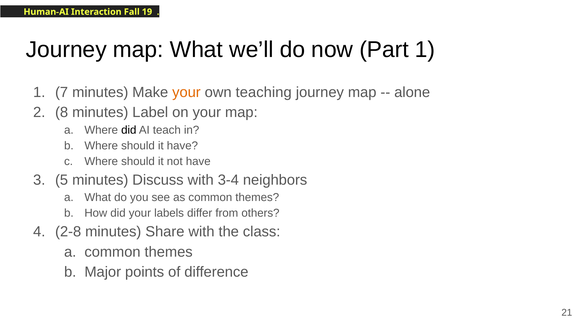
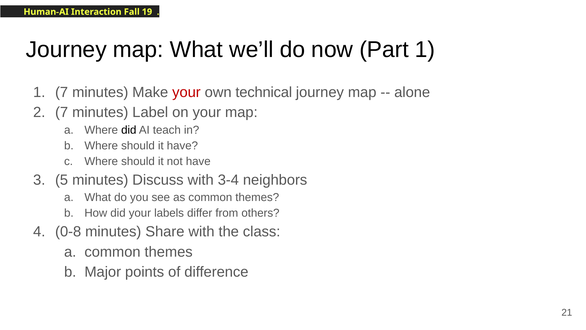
your colour: orange -> red (186, 92)
teaching: teaching -> technical (264, 92)
8: 8 -> 7 (62, 112)
2-8: 2-8 -> 0-8 (68, 231)
